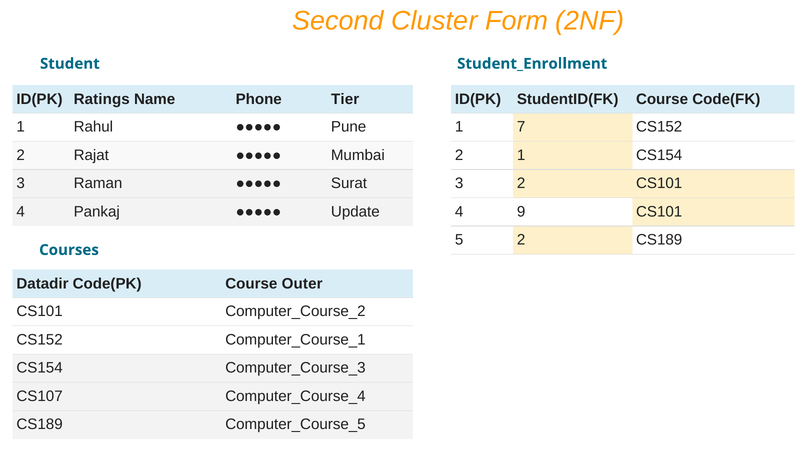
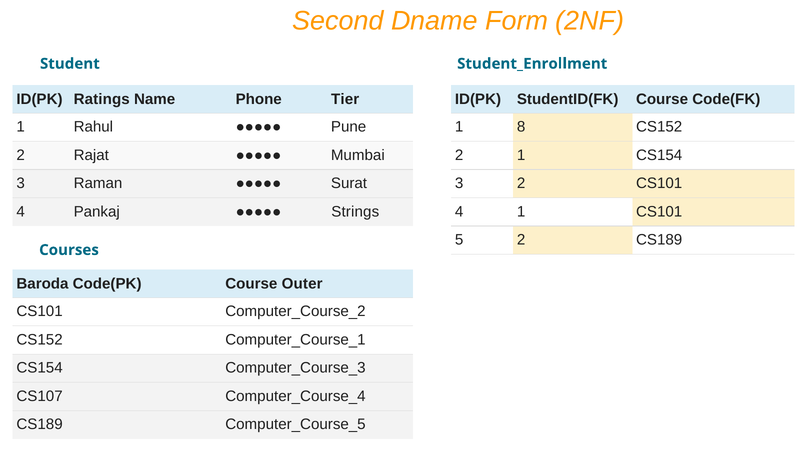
Cluster: Cluster -> Dname (434, 21)
7: 7 -> 8 (521, 127)
Update: Update -> Strings (355, 211)
4 9: 9 -> 1 (521, 211)
Datadir: Datadir -> Baroda (42, 284)
